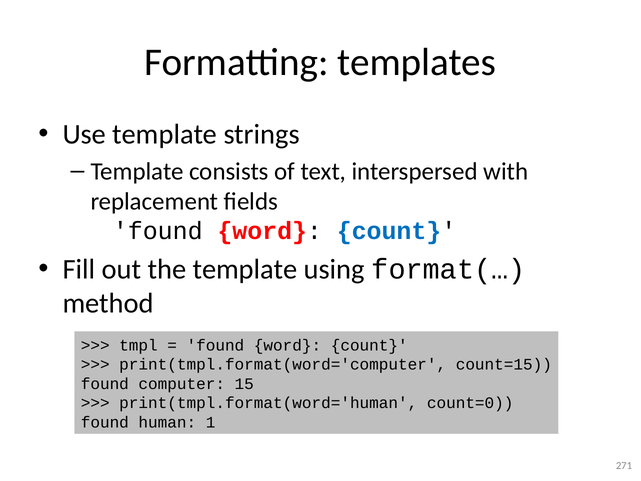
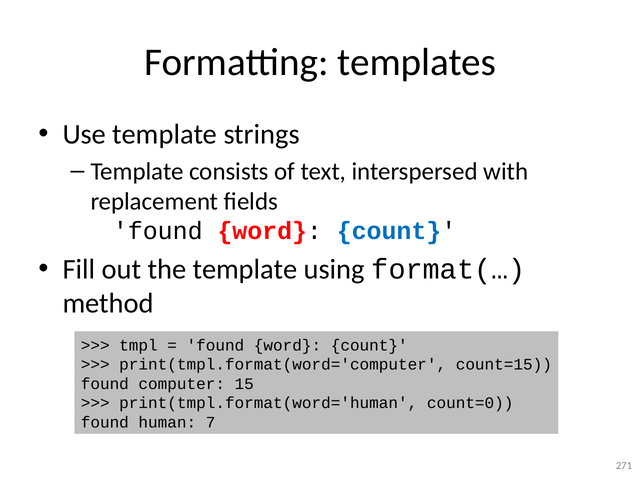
1: 1 -> 7 (211, 422)
